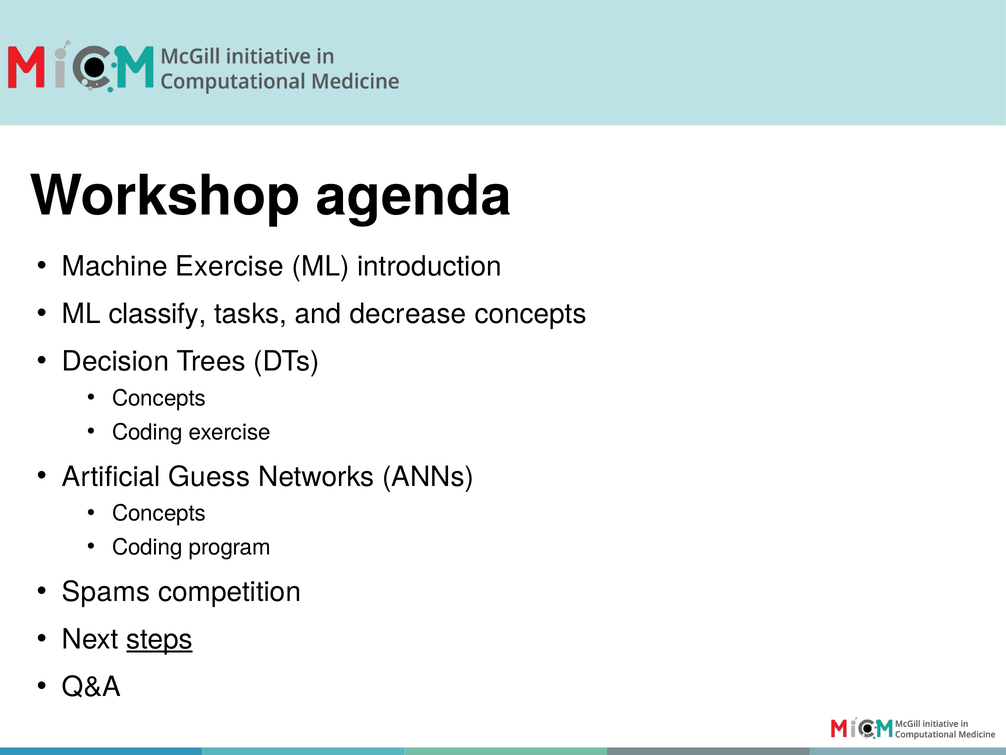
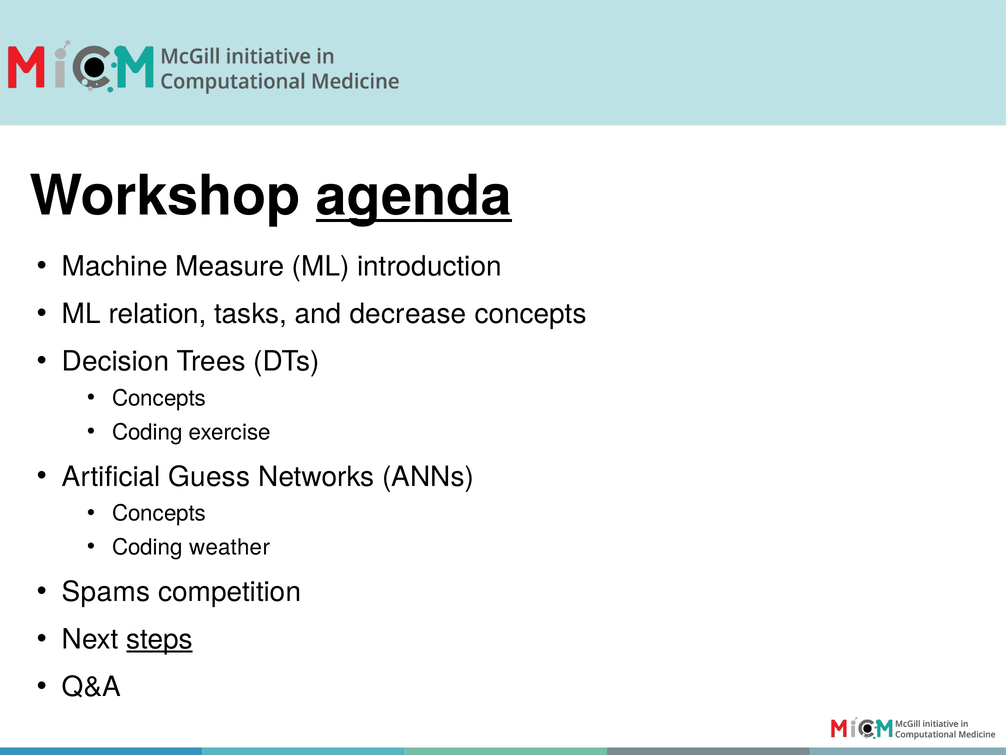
agenda underline: none -> present (414, 196)
Machine Exercise: Exercise -> Measure (230, 266)
classify: classify -> relation (158, 314)
program: program -> weather (230, 547)
